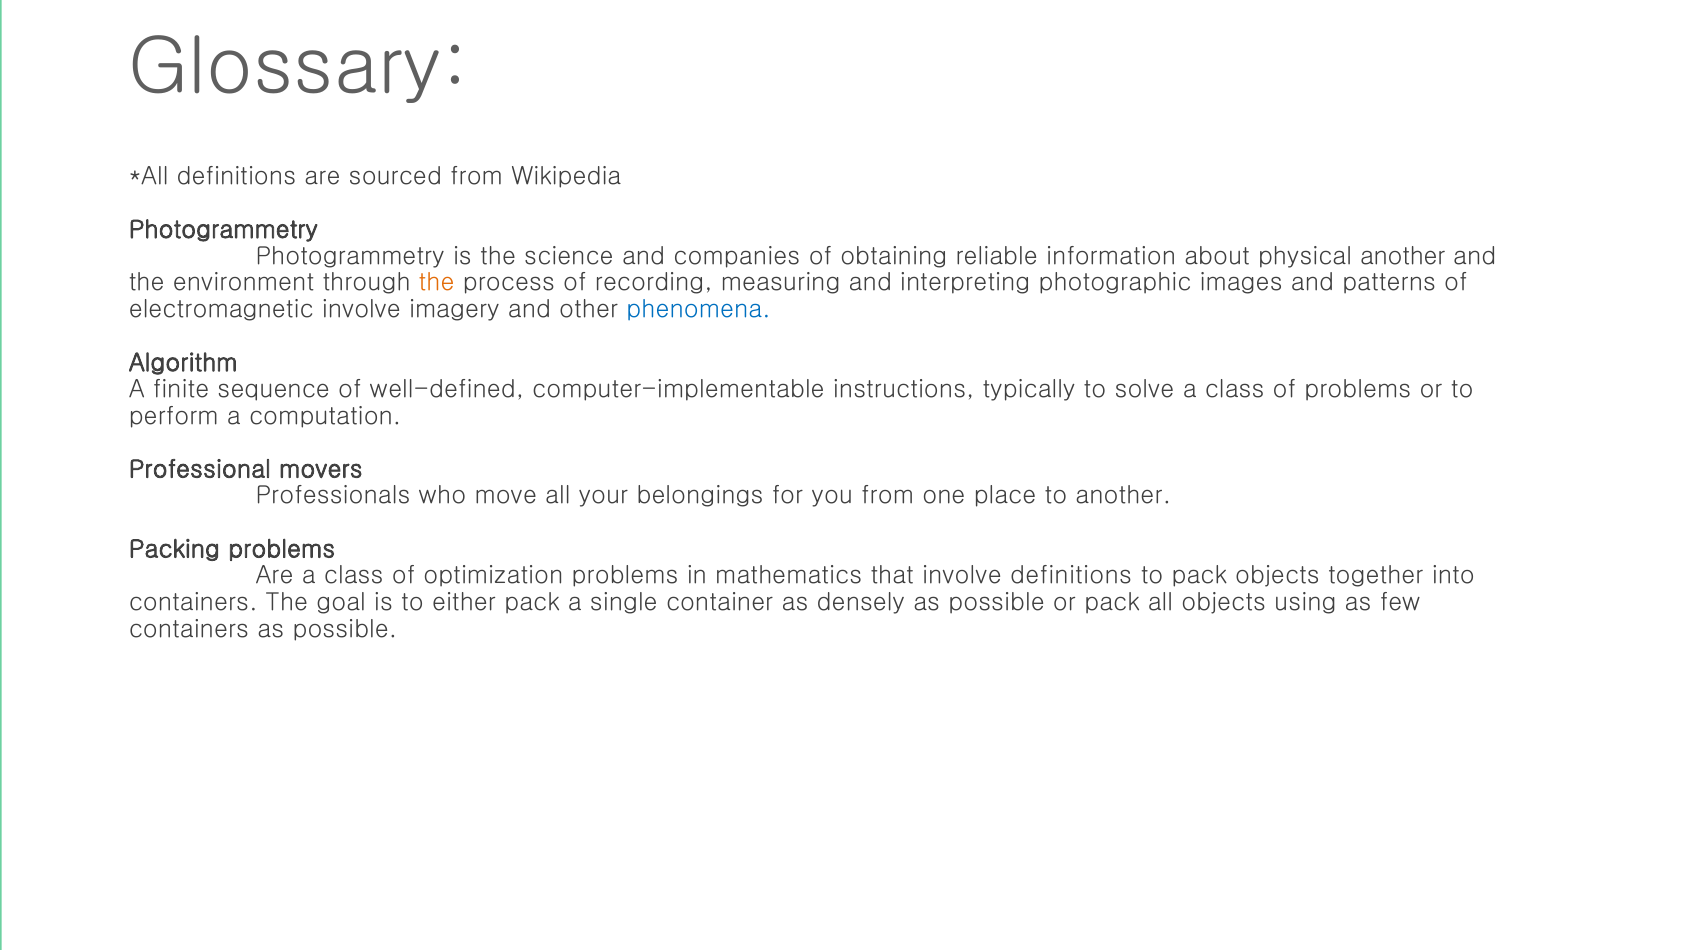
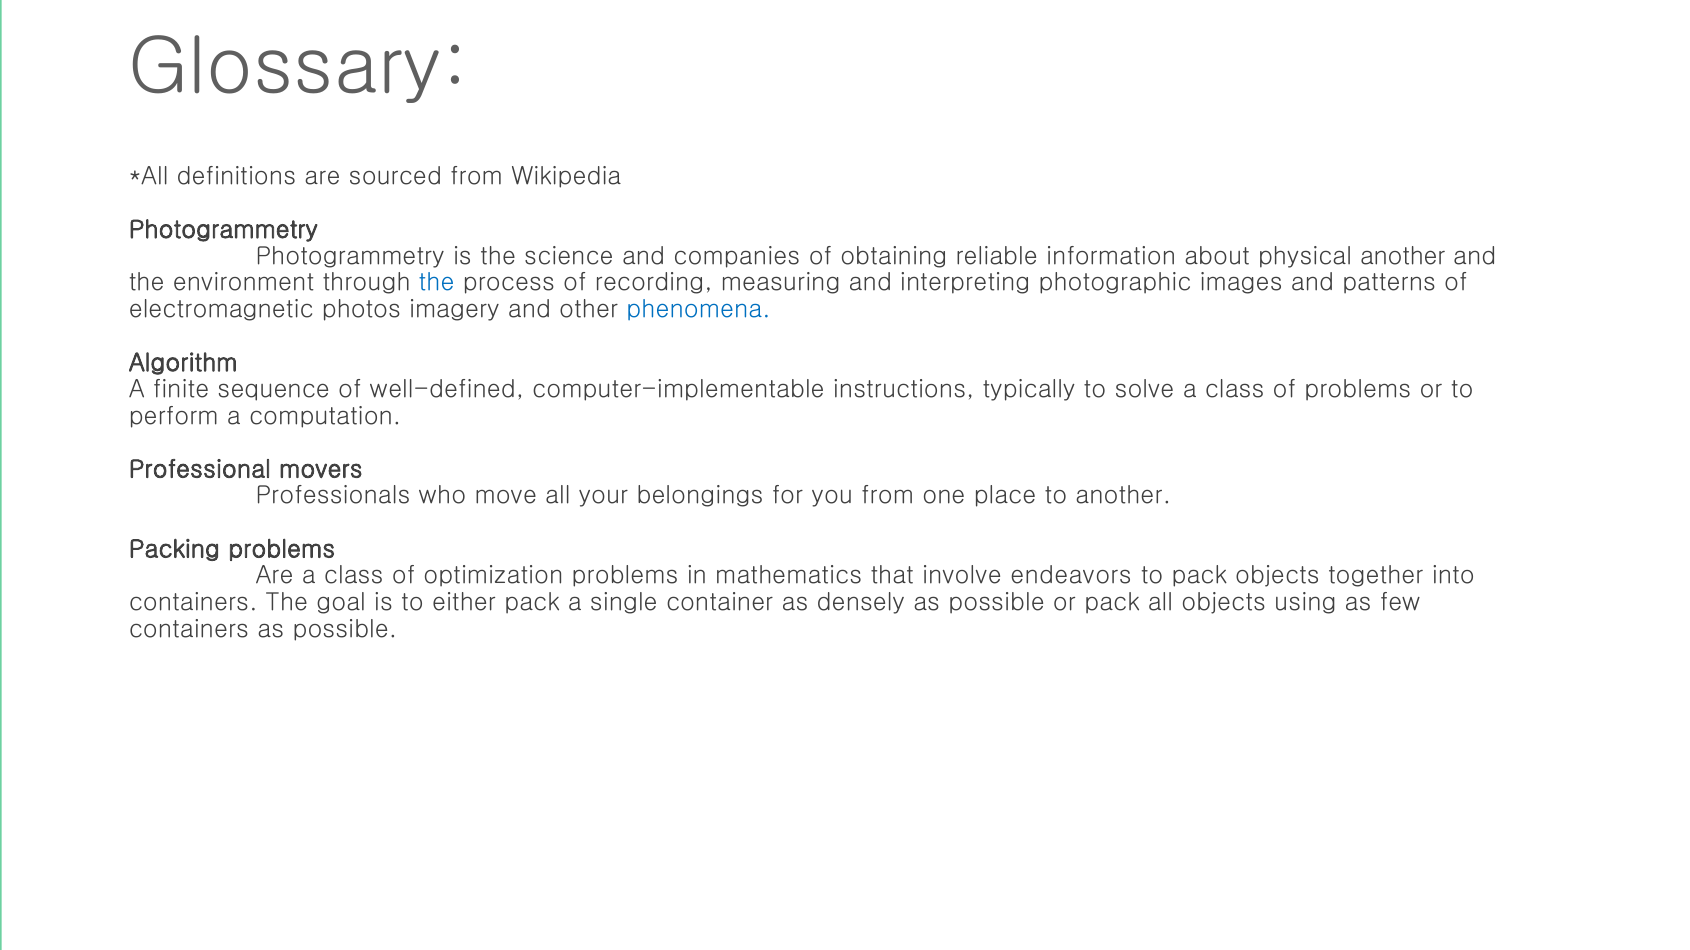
the colour: orange -> blue (437, 283)
electromagnetic involve: involve -> photos (361, 310)
involve definitions: definitions -> endeavors (1071, 576)
